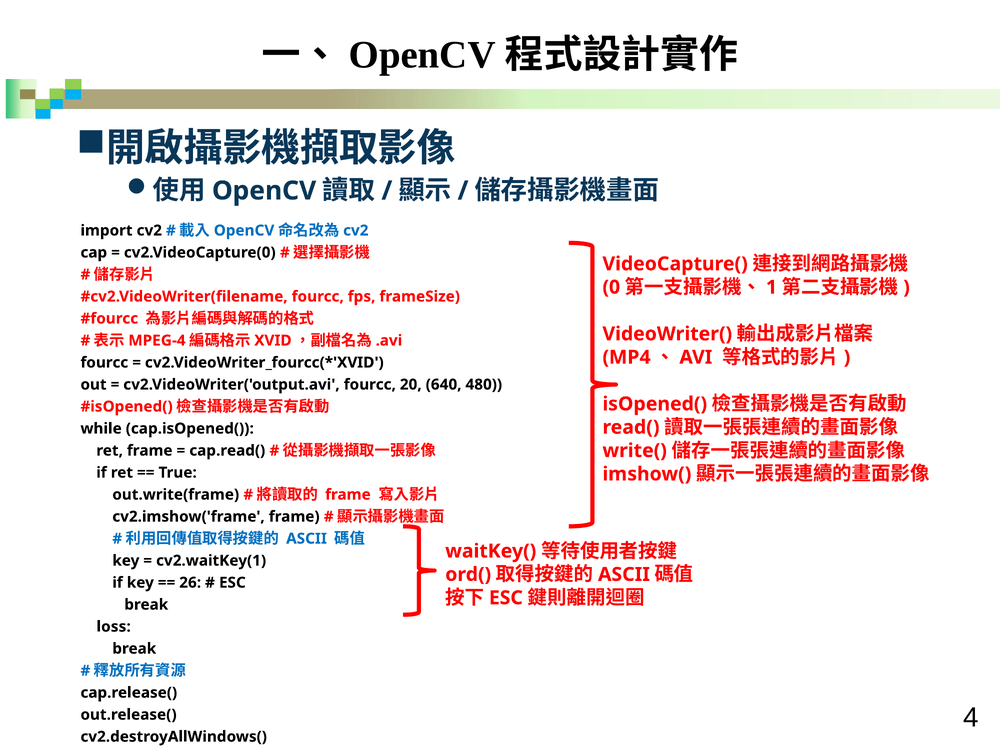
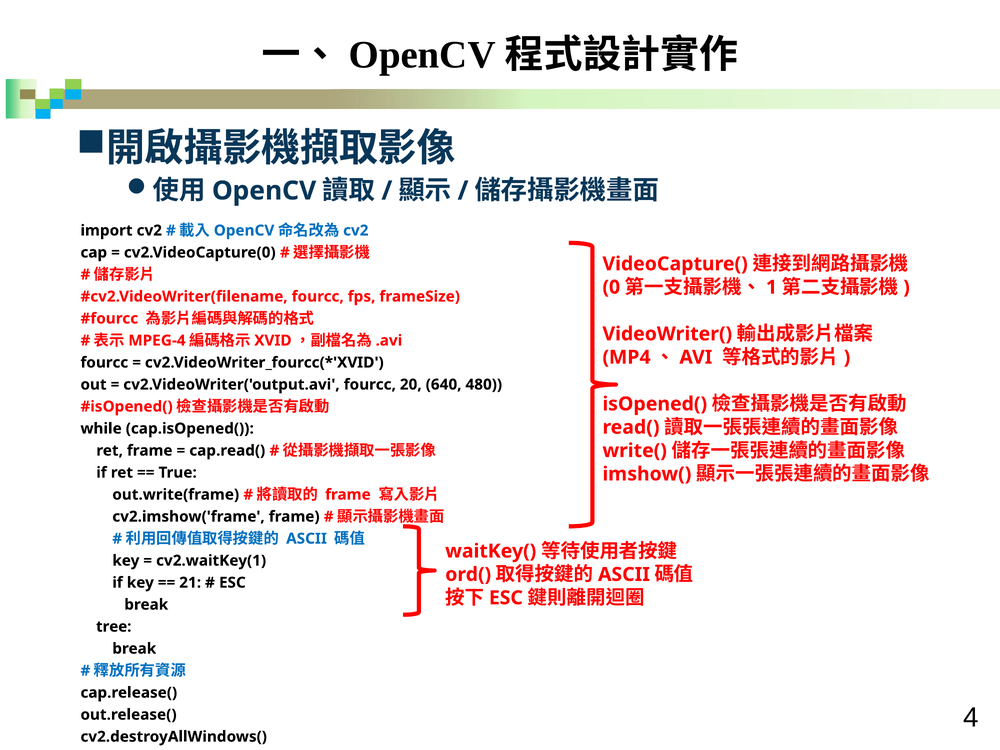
26: 26 -> 21 (190, 583)
loss: loss -> tree (114, 627)
